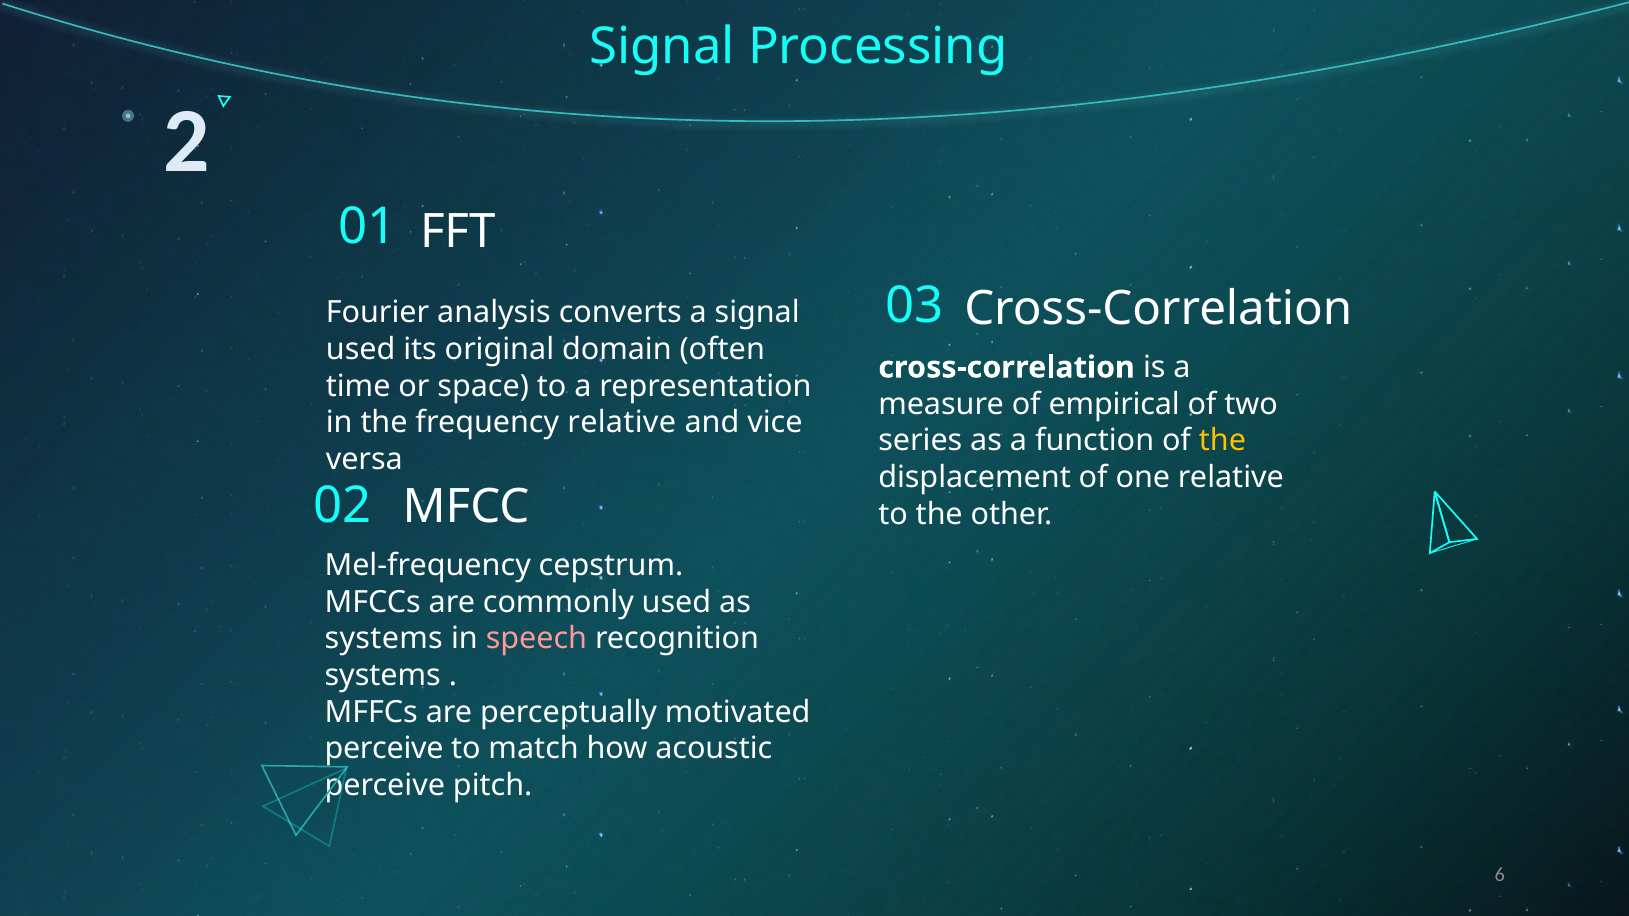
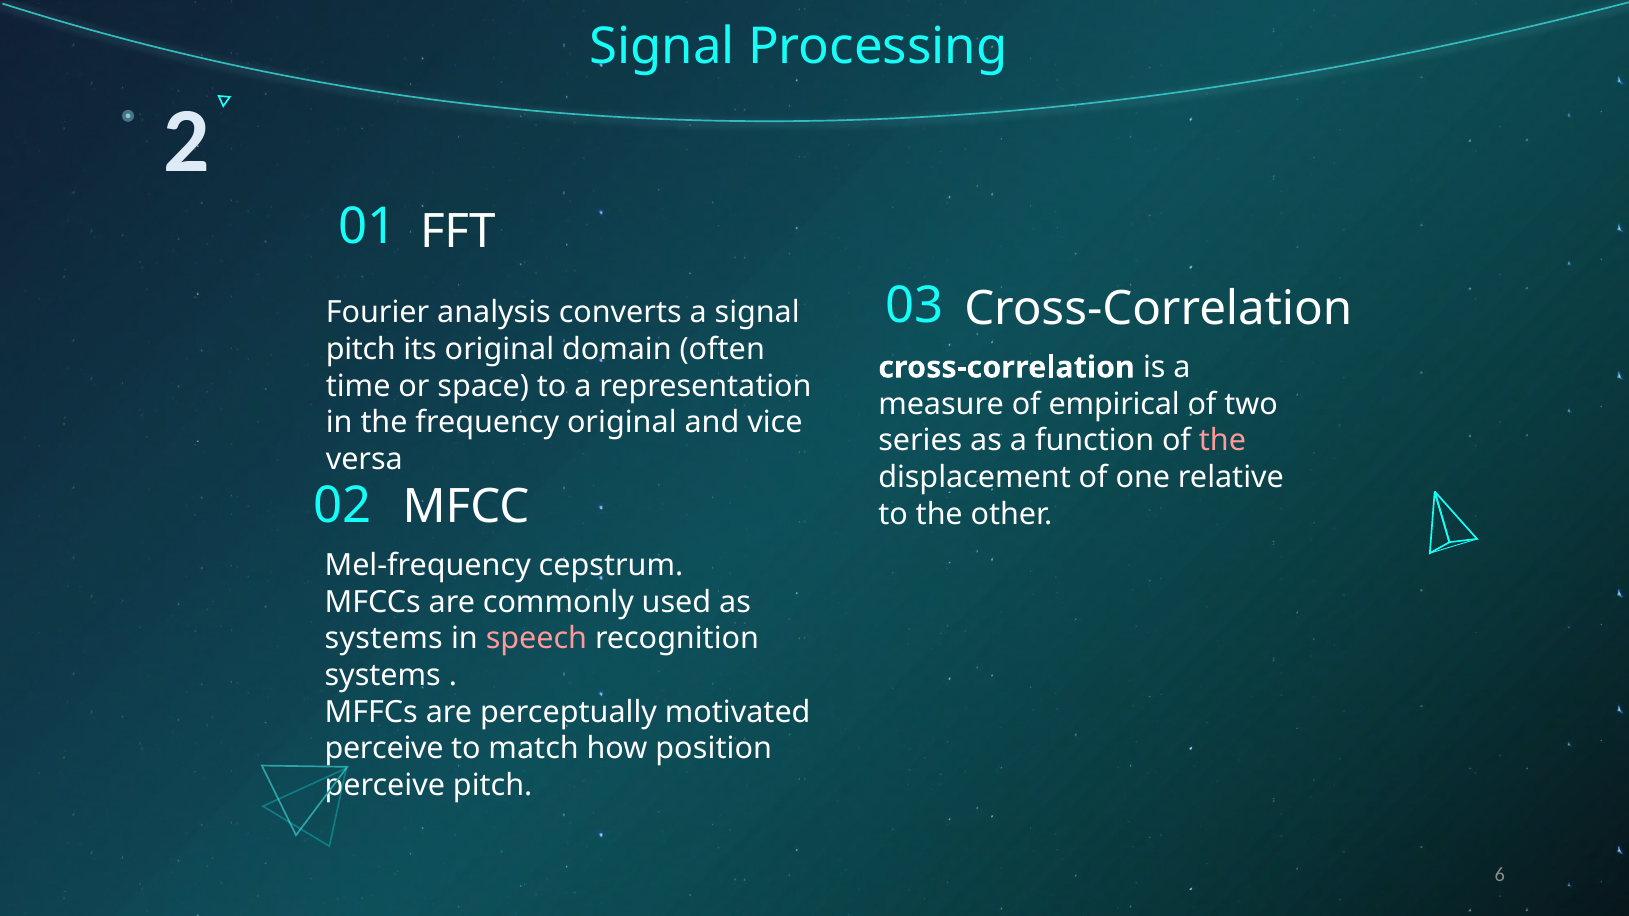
used: used -> pitch (361, 350)
frequency relative: relative -> original (622, 423)
the colour: yellow -> pink (1222, 441)
acoustic: acoustic -> position (714, 749)
